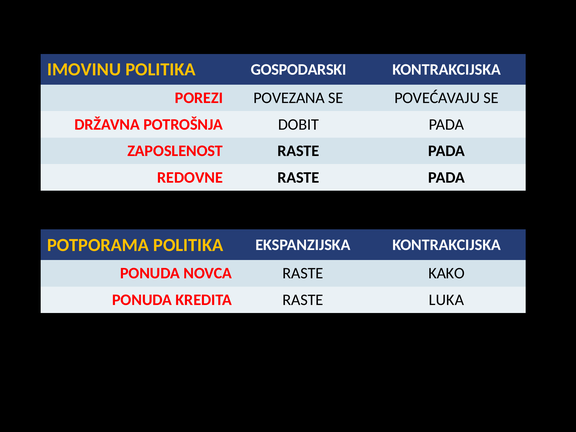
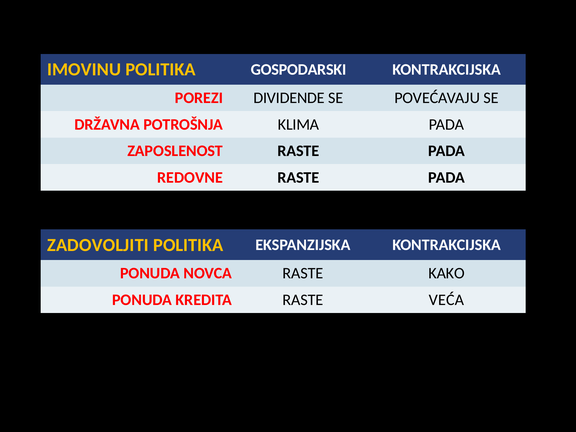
POVEZANA: POVEZANA -> DIVIDENDE (289, 98)
DOBIT: DOBIT -> KLIMA (299, 124)
POTPORAMA: POTPORAMA -> ZADOVOLJITI (98, 245)
LUKA: LUKA -> VEĆA (447, 300)
